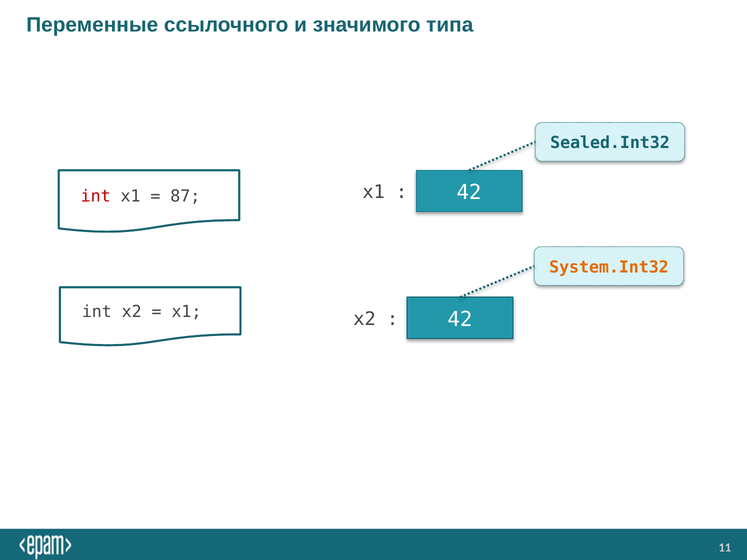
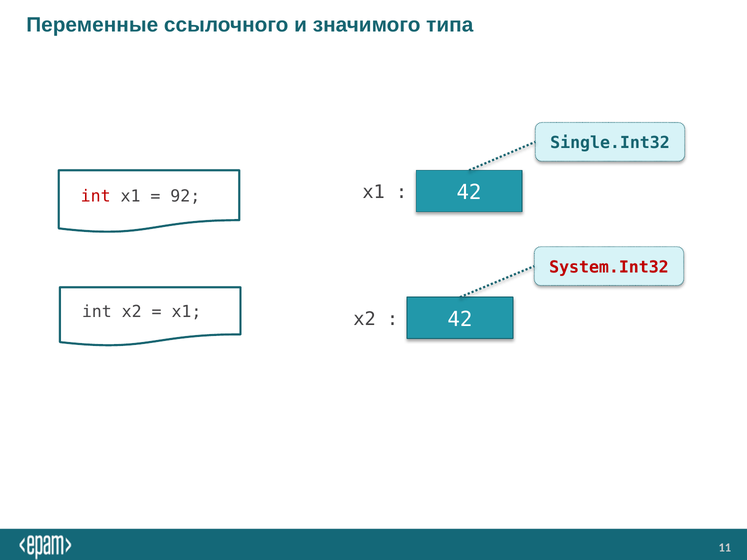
Sealed.Int32: Sealed.Int32 -> Single.Int32 (610, 143)
87: 87 -> 92 (185, 196)
System.Int32 colour: orange -> red (609, 267)
